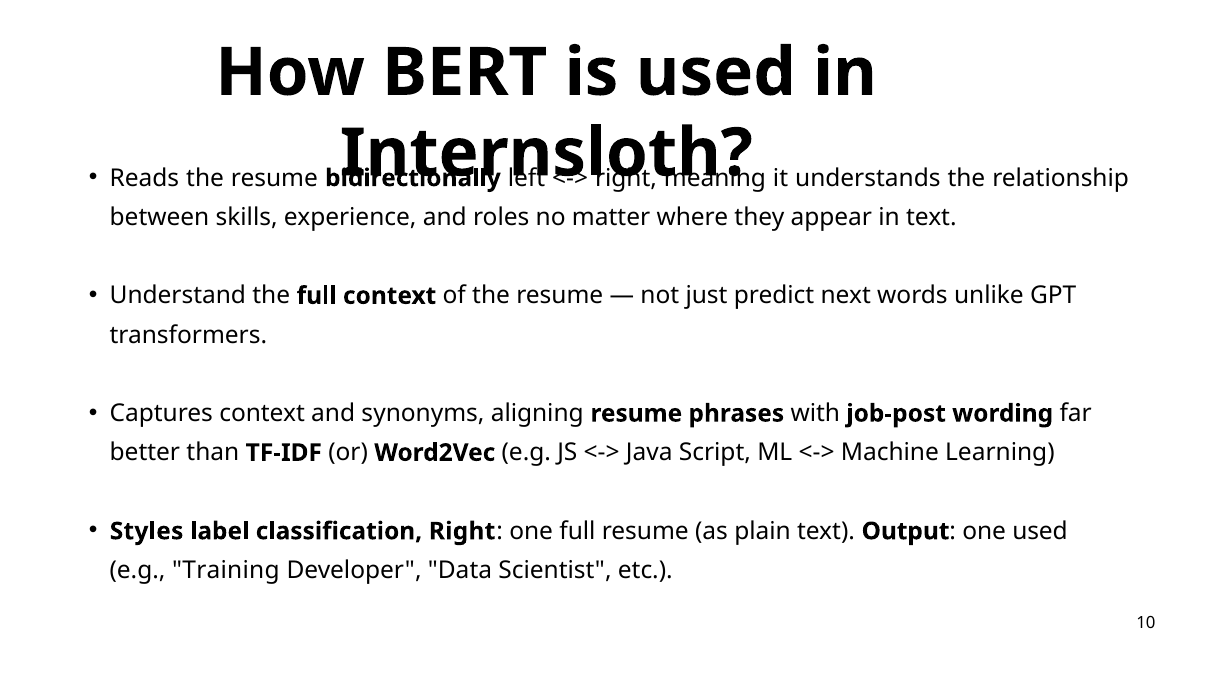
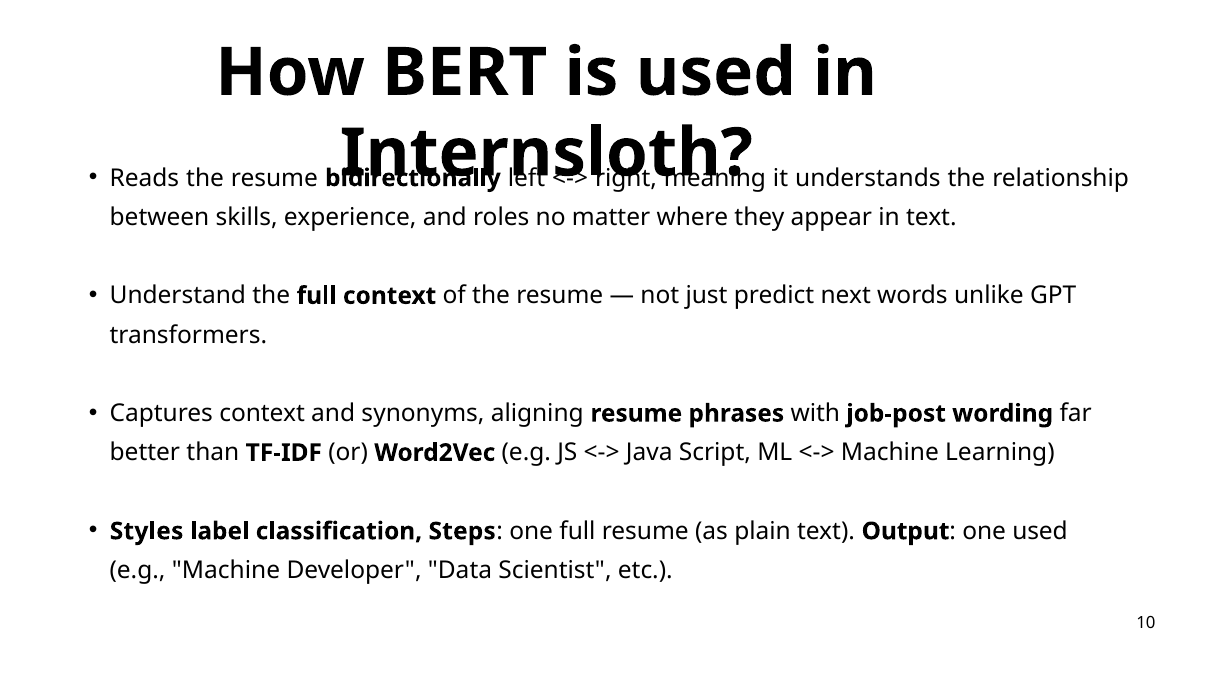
classification Right: Right -> Steps (462, 531)
e.g Training: Training -> Machine (226, 571)
